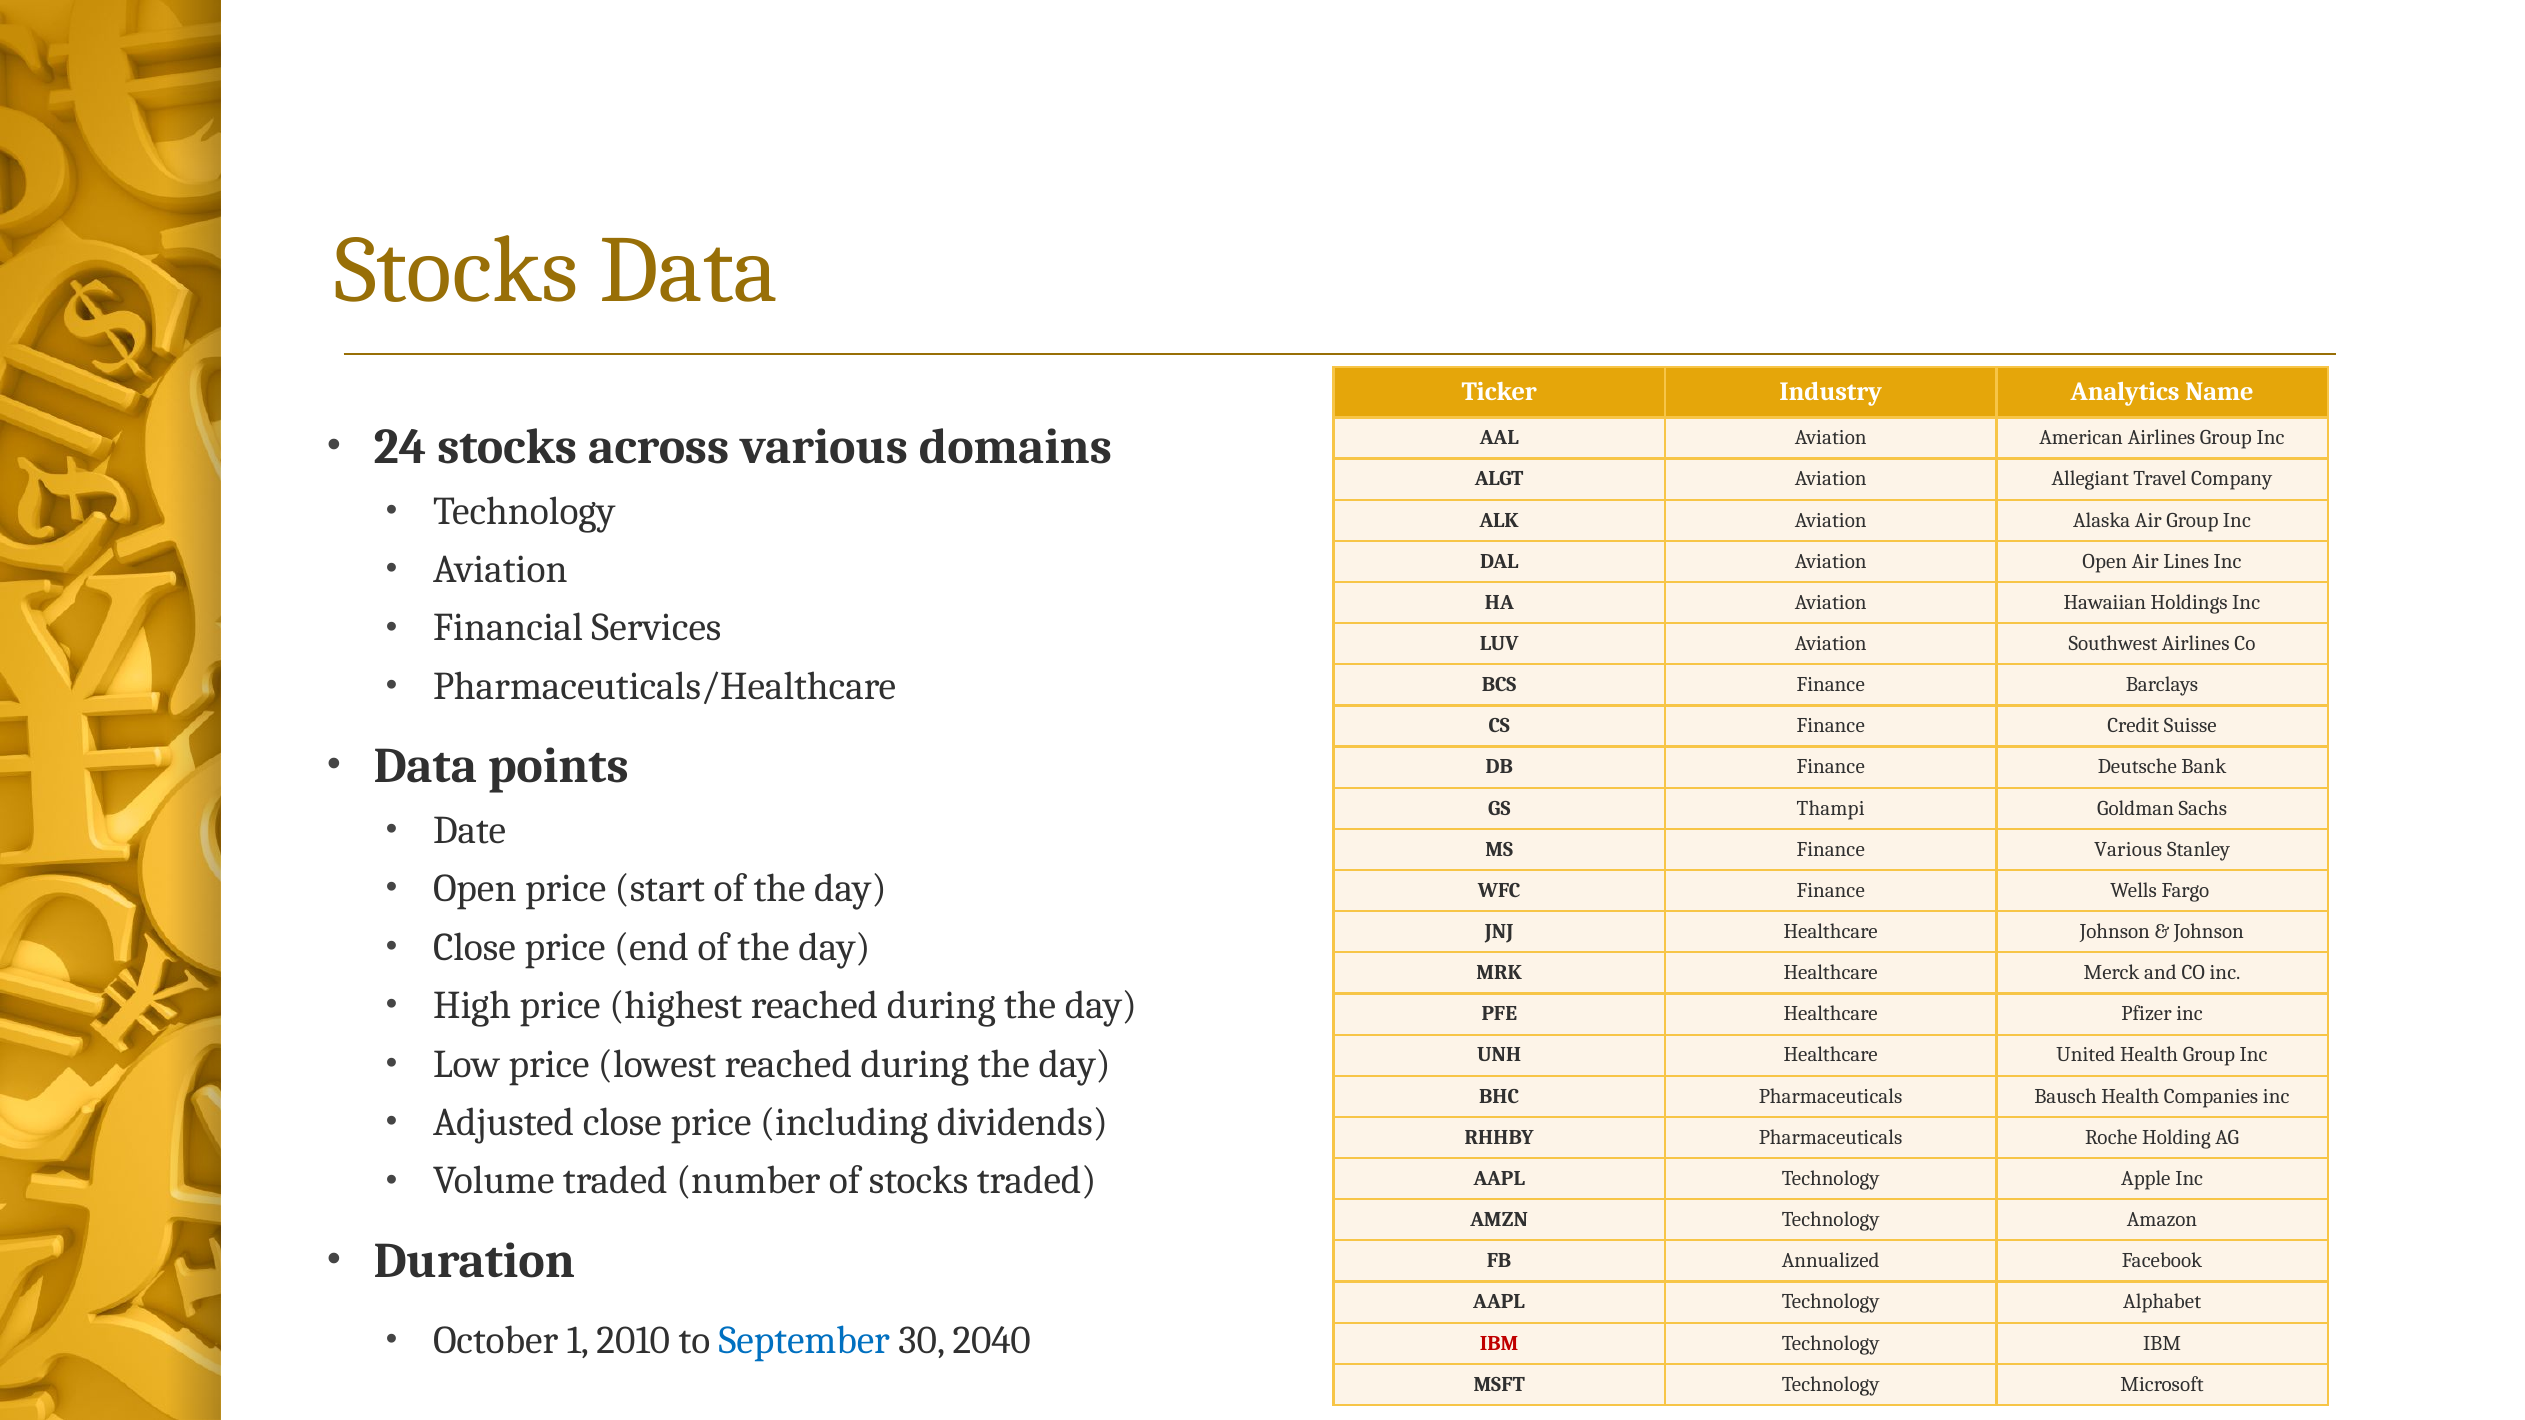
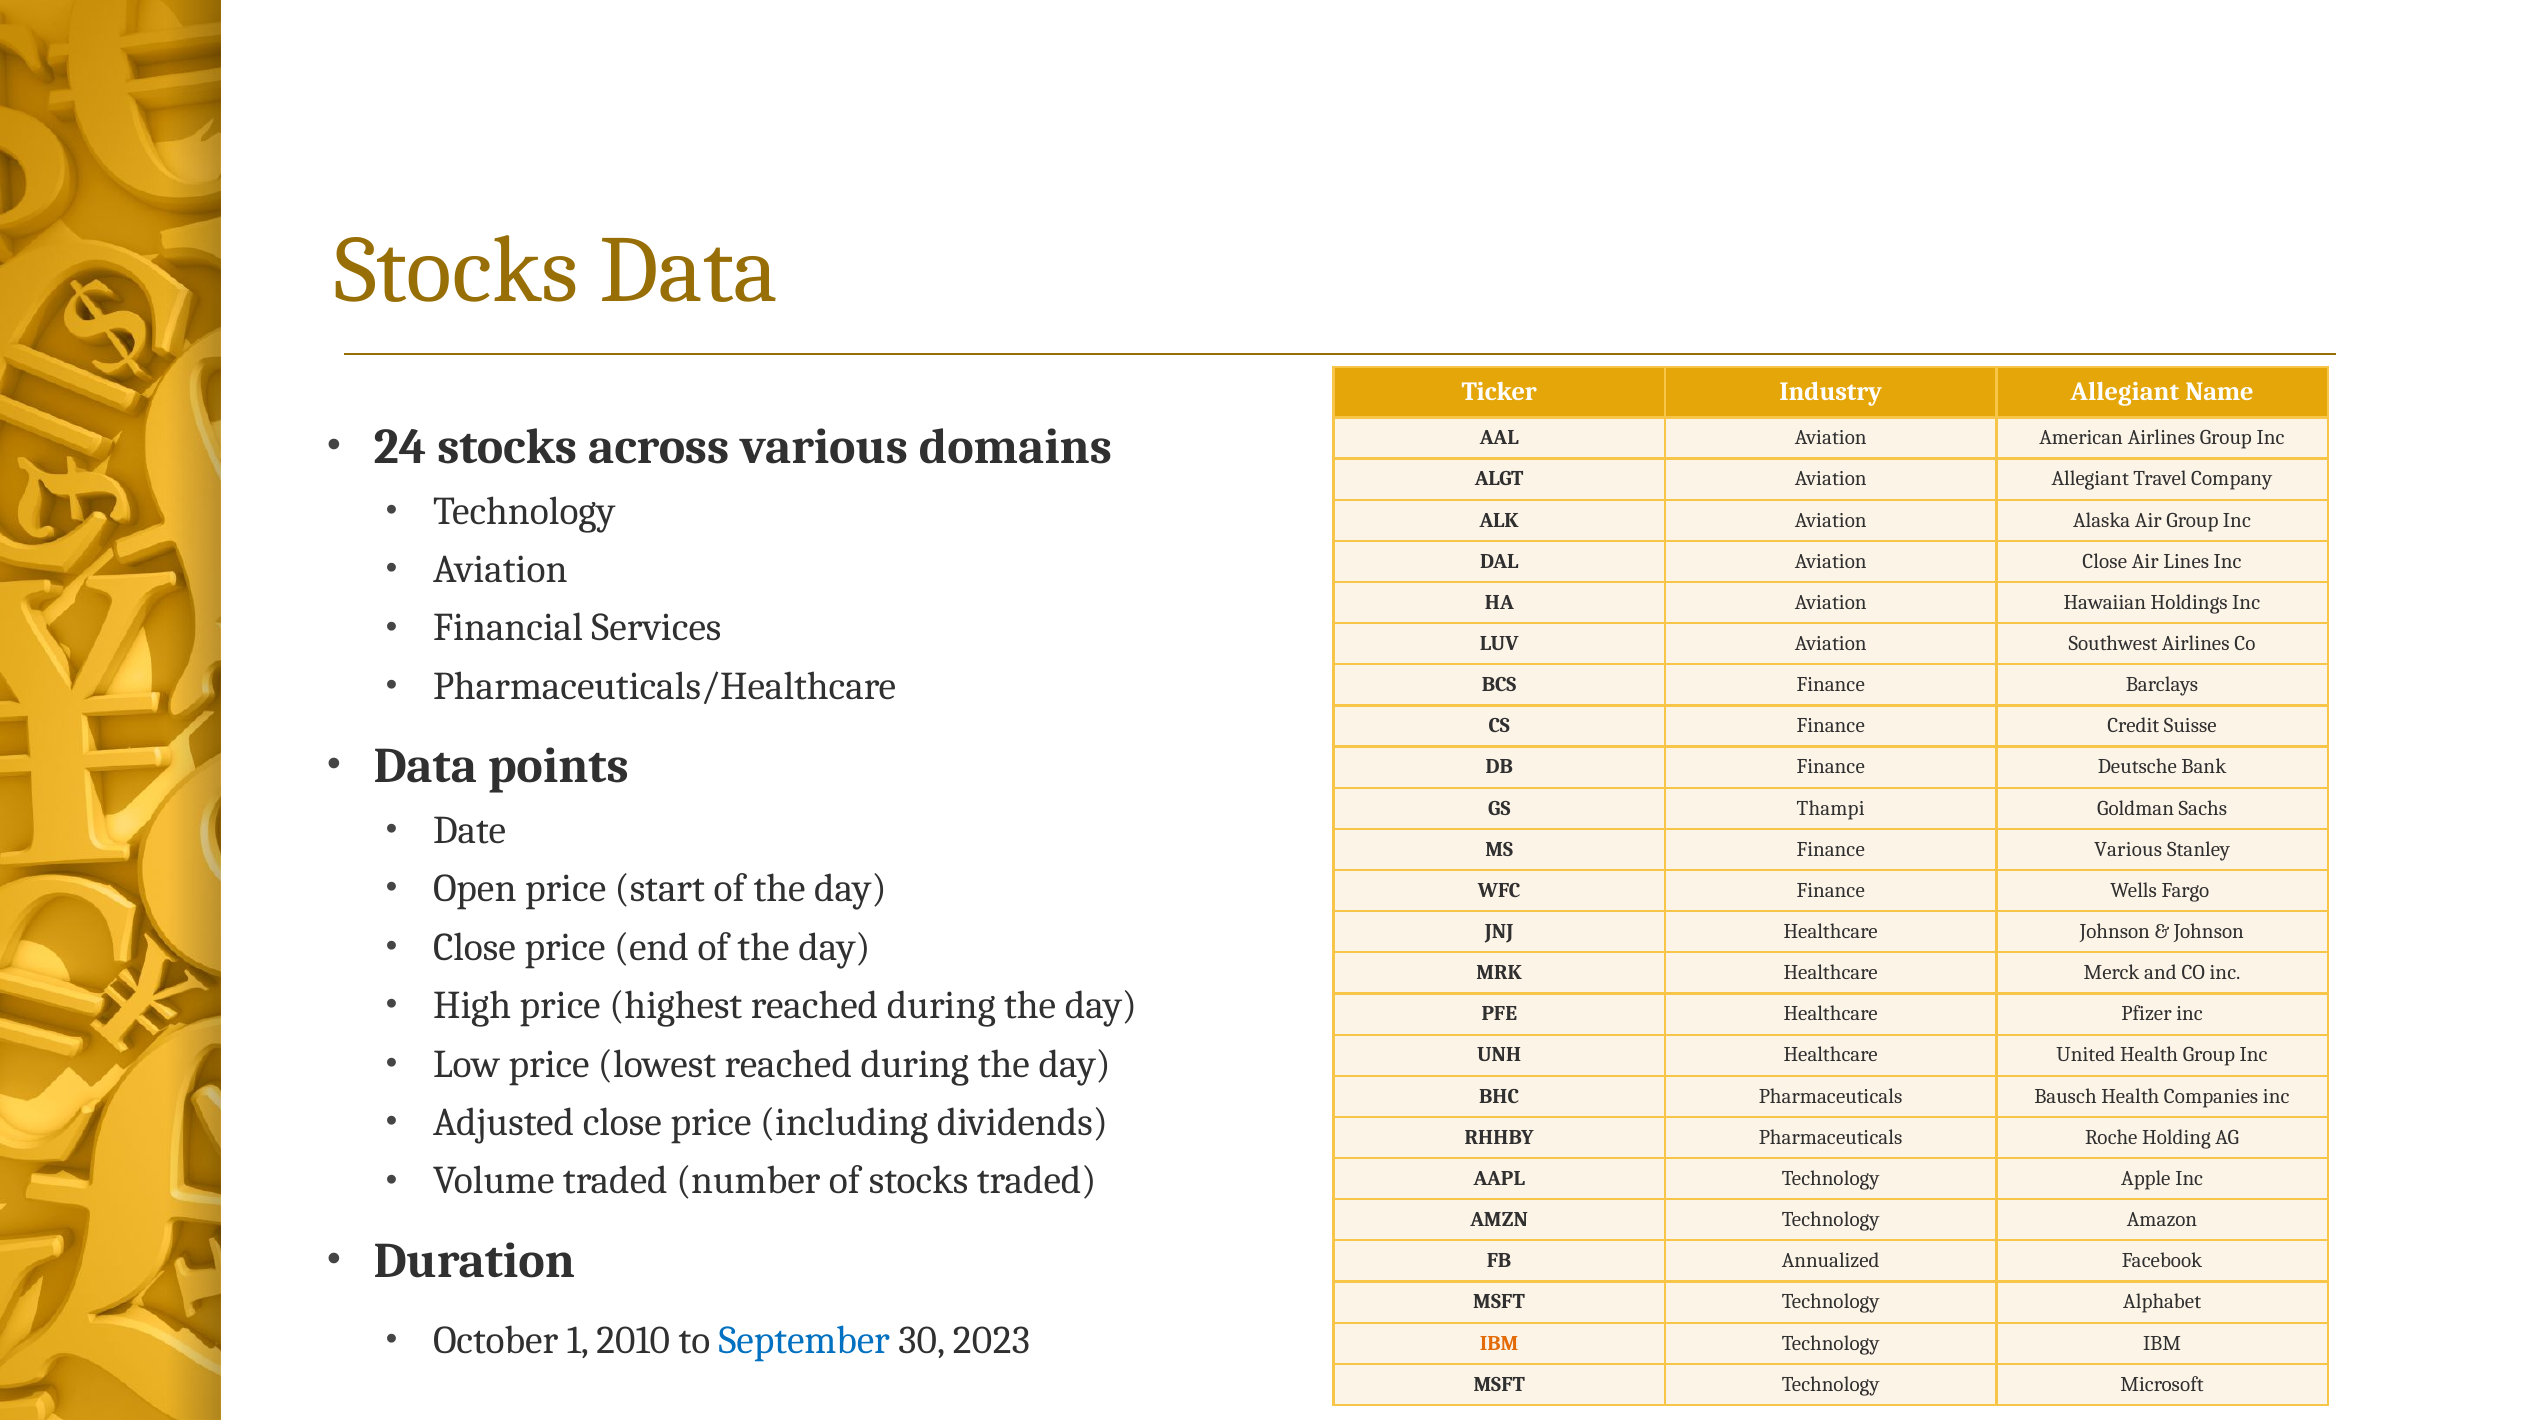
Industry Analytics: Analytics -> Allegiant (2125, 392)
Aviation Open: Open -> Close (2105, 561)
AAPL: AAPL -> MSFT (1499, 1302)
2040: 2040 -> 2023 (991, 1341)
IBM colour: red -> orange (1499, 1343)
